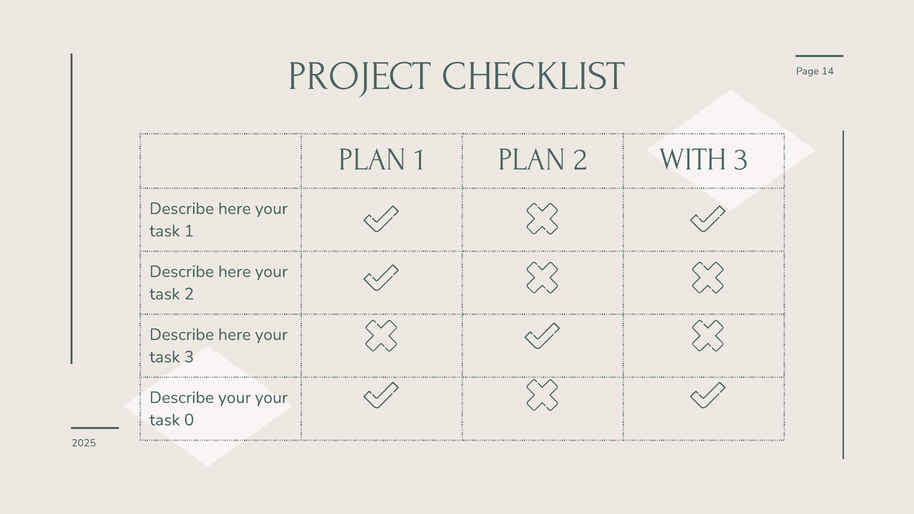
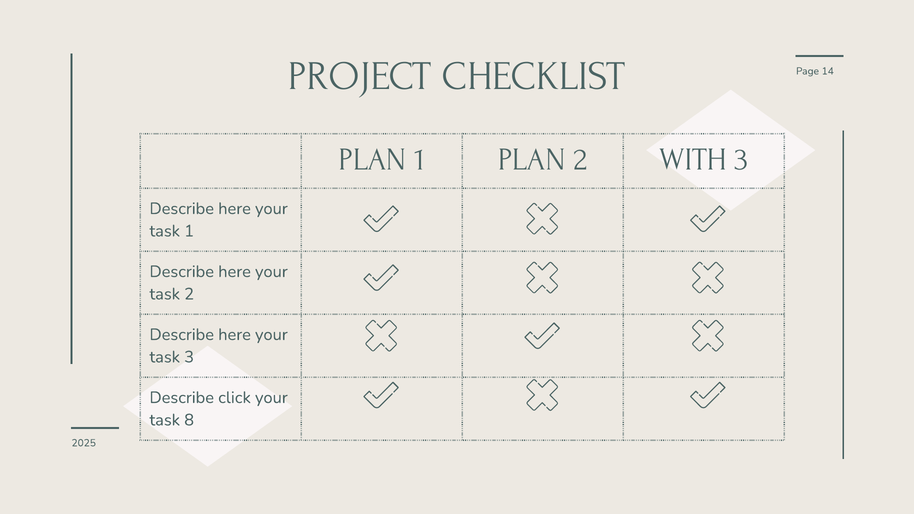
Describe your: your -> click (234, 398)
0: 0 -> 8 (189, 420)
